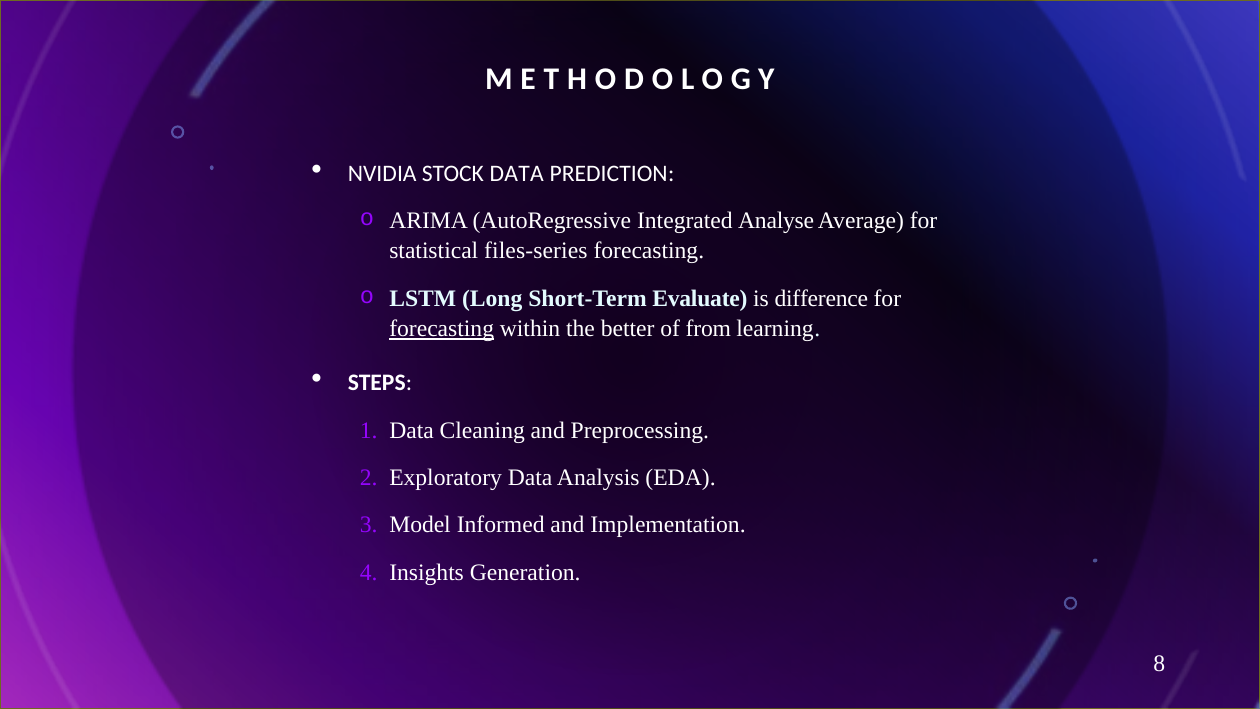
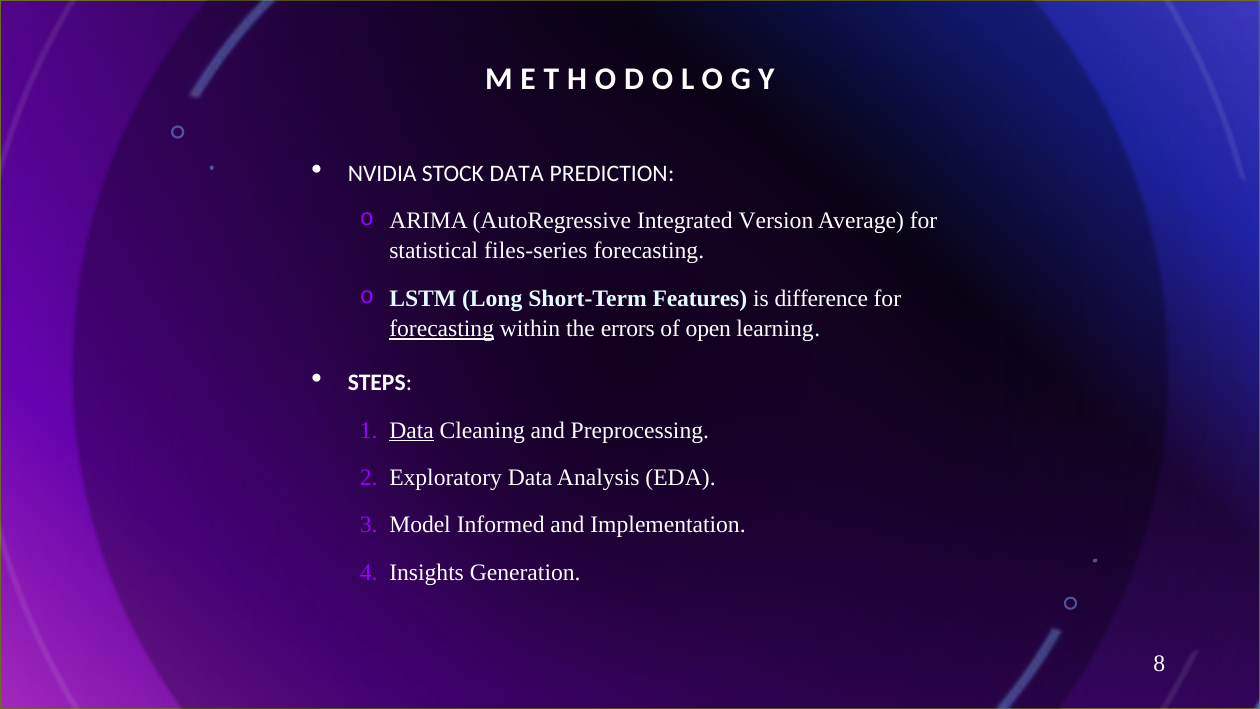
Analyse: Analyse -> Version (776, 221)
Evaluate: Evaluate -> Features (700, 298)
better: better -> errors (628, 329)
from: from -> open (708, 329)
Data underline: none -> present (412, 430)
